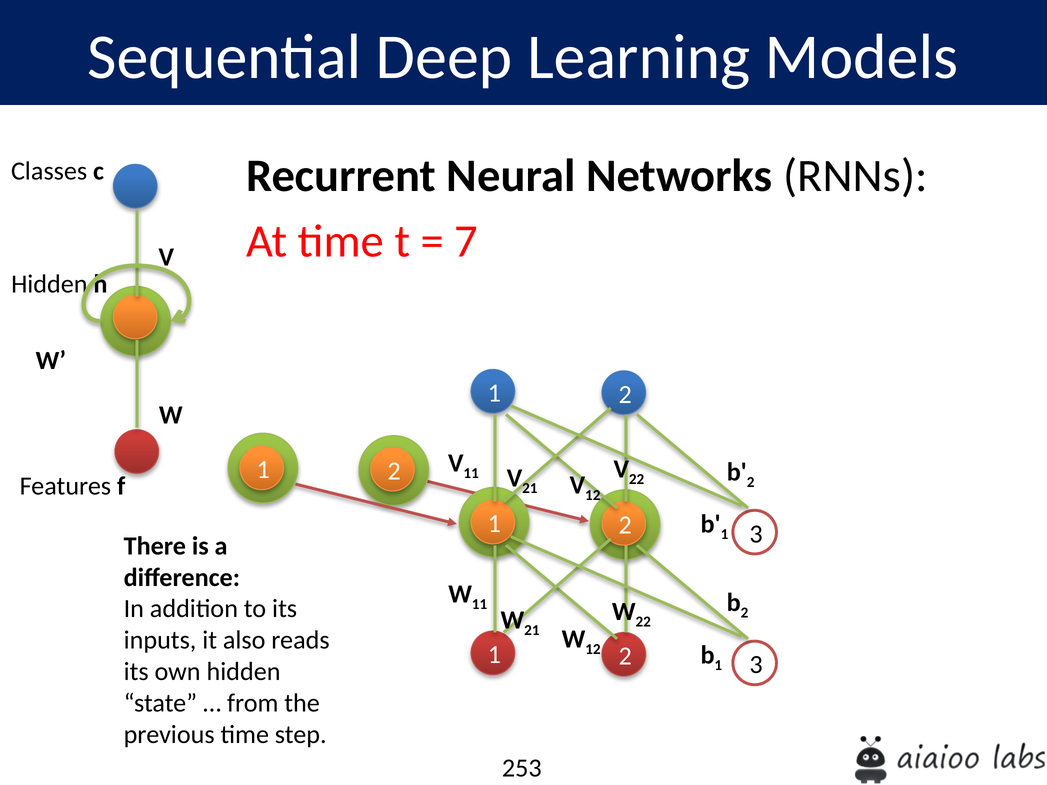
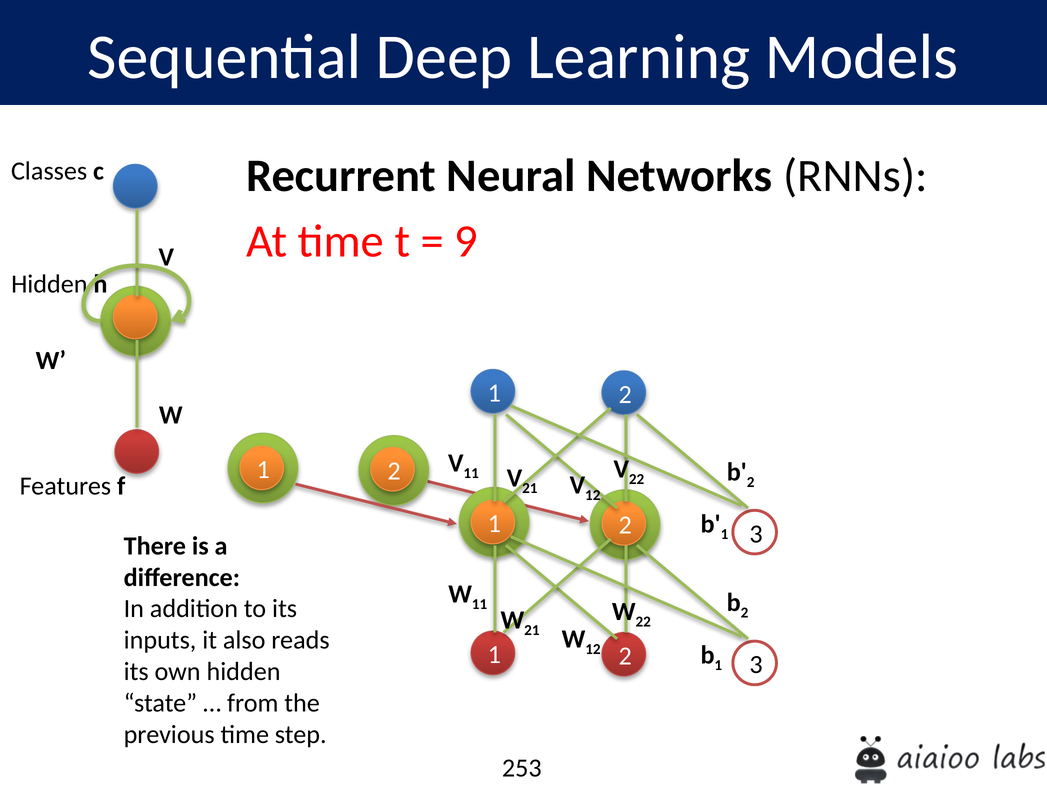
7: 7 -> 9 (466, 241)
